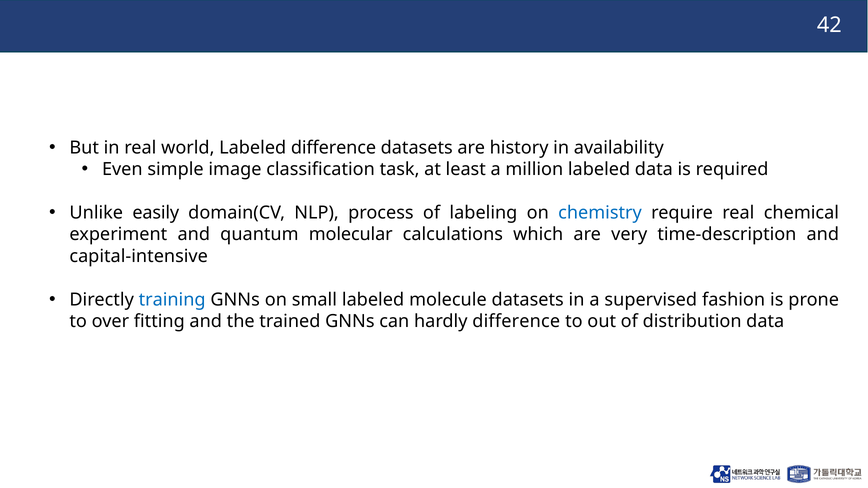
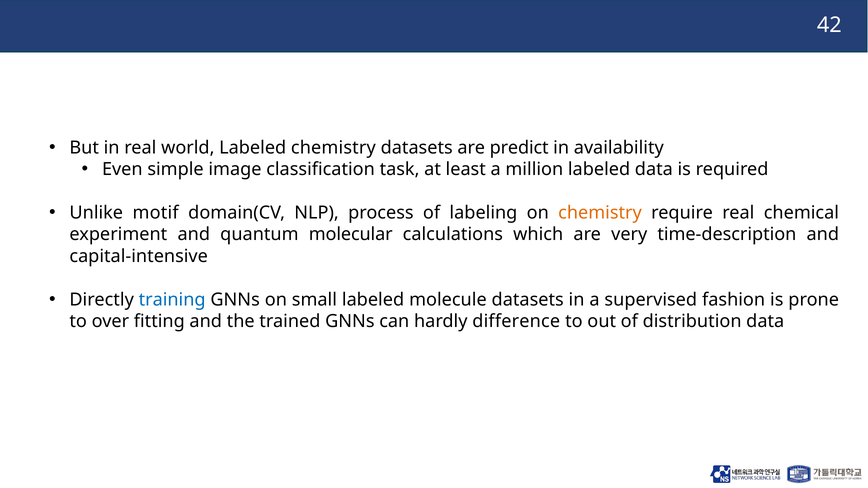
Labeled difference: difference -> chemistry (333, 148)
history: history -> predict (519, 148)
easily: easily -> motif (156, 213)
chemistry colour: blue -> orange (600, 213)
